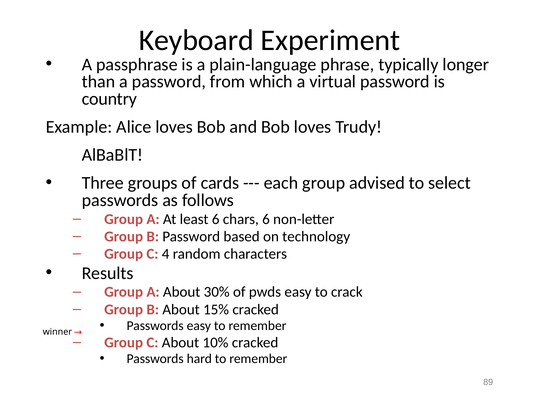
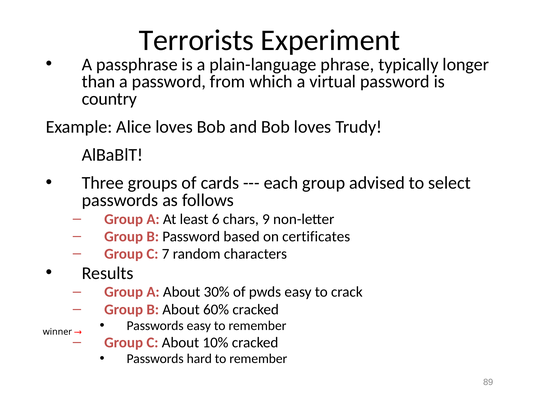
Keyboard: Keyboard -> Terrorists (196, 40)
chars 6: 6 -> 9 (266, 219)
technology: technology -> certificates (316, 237)
4: 4 -> 7 (166, 254)
15%: 15% -> 60% (216, 310)
